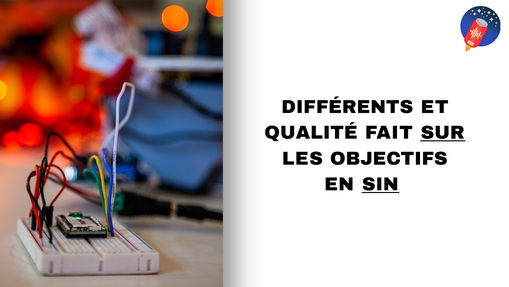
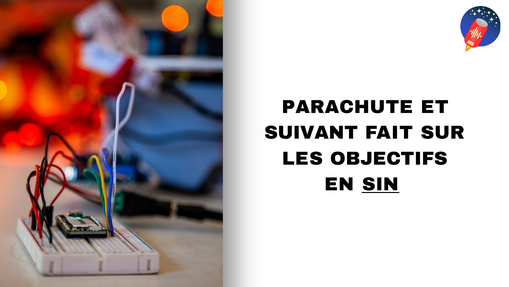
DIFFÉRENTS: DIFFÉRENTS -> PARACHUTE (347, 107)
QUALITÉ: QUALITÉ -> SUIVANT (311, 132)
SUR underline: present -> none (443, 132)
